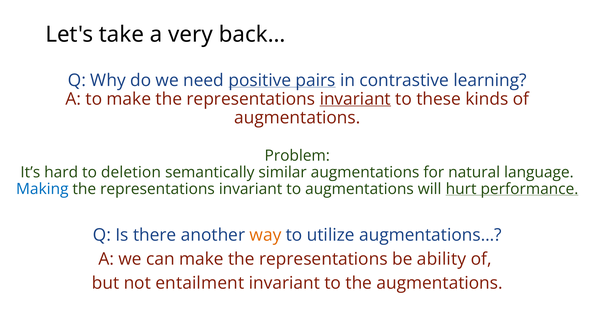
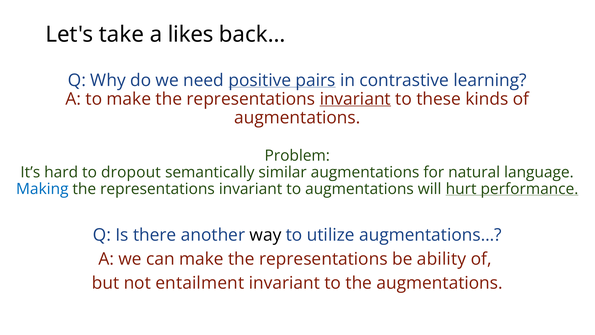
very: very -> likes (191, 34)
deletion: deletion -> dropout (131, 172)
way colour: orange -> black (266, 235)
